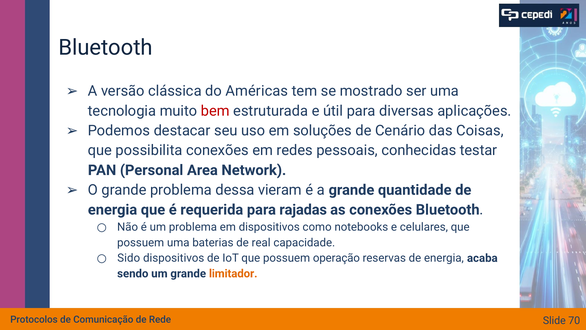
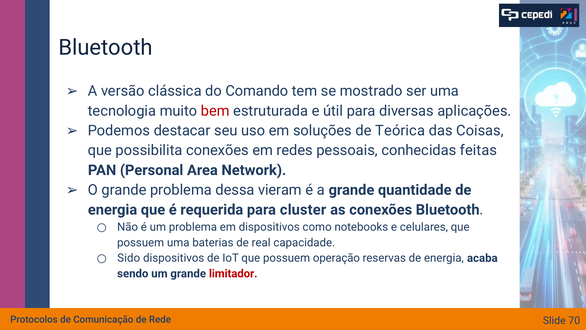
Américas: Américas -> Comando (257, 91)
Cenário: Cenário -> Teórica (400, 130)
testar: testar -> feitas (479, 150)
rajadas: rajadas -> cluster (303, 209)
limitador colour: orange -> red (233, 273)
